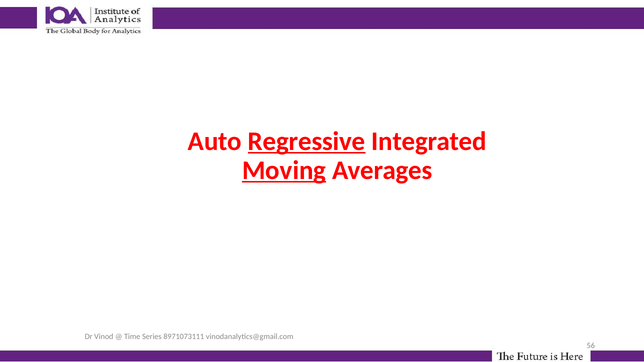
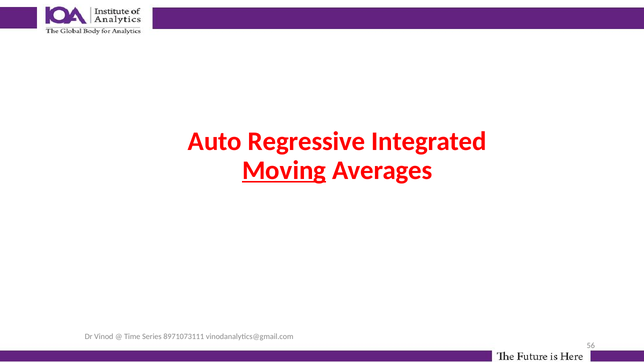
Regressive underline: present -> none (307, 141)
